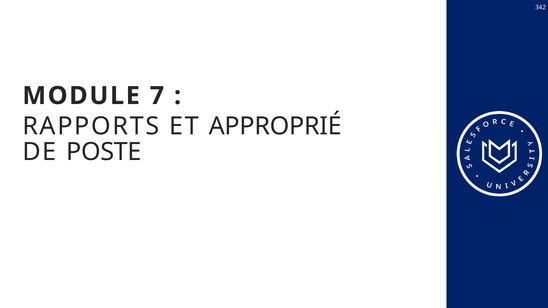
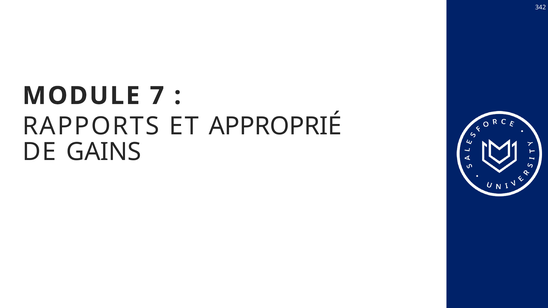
POSTE: POSTE -> GAINS (104, 152)
